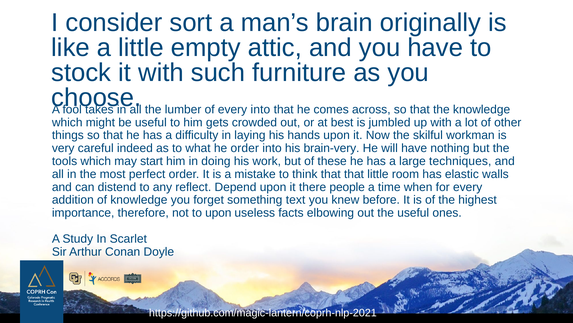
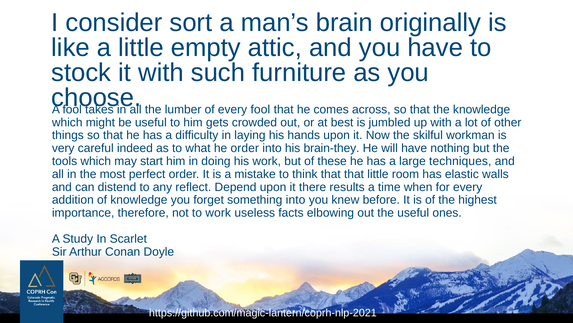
every into: into -> fool (260, 109)
brain-very: brain-very -> brain-they (331, 148)
people: people -> results (347, 187)
something text: text -> into (296, 200)
to upon: upon -> work (218, 212)
